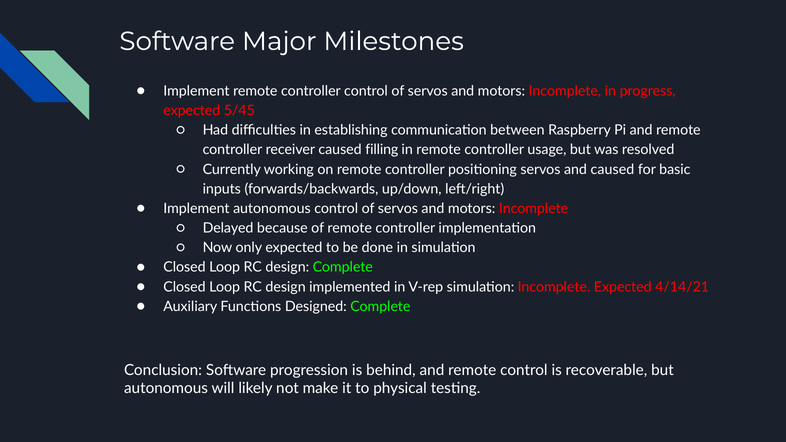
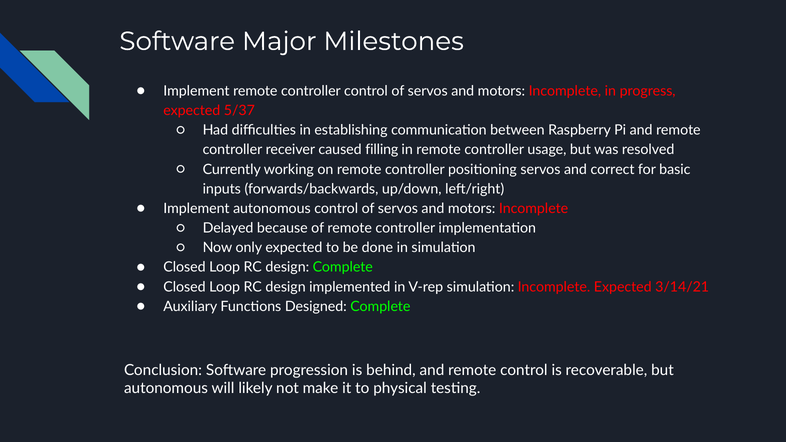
5/45: 5/45 -> 5/37 (239, 111)
and caused: caused -> correct (613, 169)
4/14/21: 4/14/21 -> 3/14/21 (682, 287)
